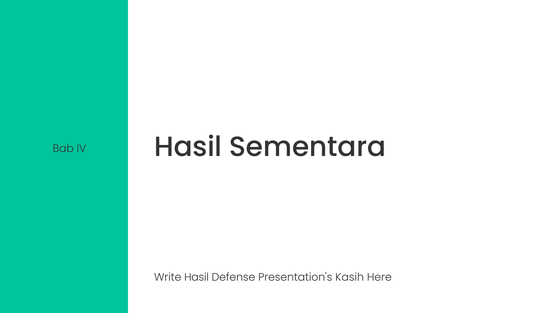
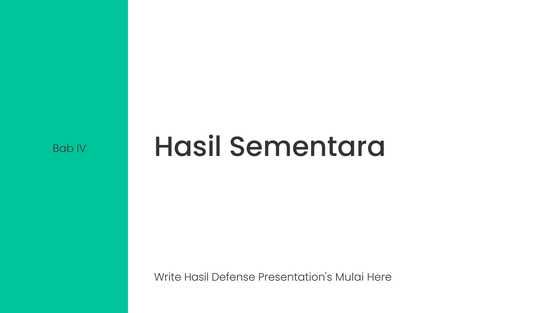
Kasih: Kasih -> Mulai (350, 277)
